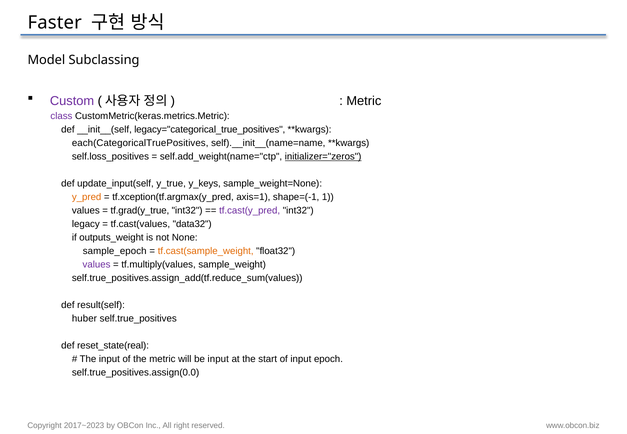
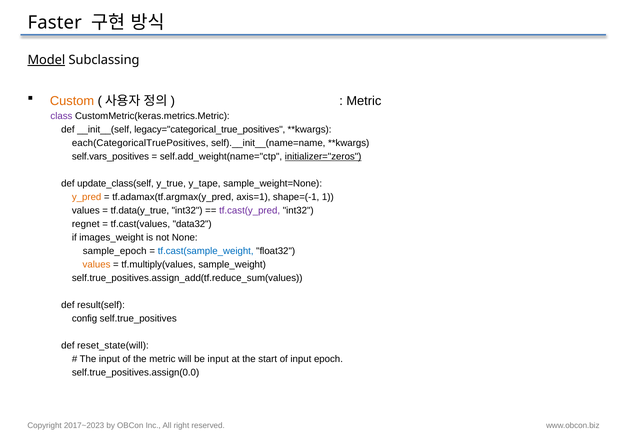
Model underline: none -> present (46, 60)
Custom colour: purple -> orange (72, 101)
self.loss_positives: self.loss_positives -> self.vars_positives (110, 157)
update_input(self: update_input(self -> update_class(self (115, 184)
y_keys: y_keys -> y_tape (205, 184)
tf.xception(tf.argmax(y_pred: tf.xception(tf.argmax(y_pred -> tf.adamax(tf.argmax(y_pred (173, 197)
tf.grad(y_true: tf.grad(y_true -> tf.data(y_true (140, 211)
legacy: legacy -> regnet (86, 224)
outputs_weight: outputs_weight -> images_weight (111, 238)
tf.cast(sample_weight colour: orange -> blue (206, 251)
values colour: purple -> orange (97, 265)
huber: huber -> config (85, 319)
reset_state(real: reset_state(real -> reset_state(will (113, 346)
